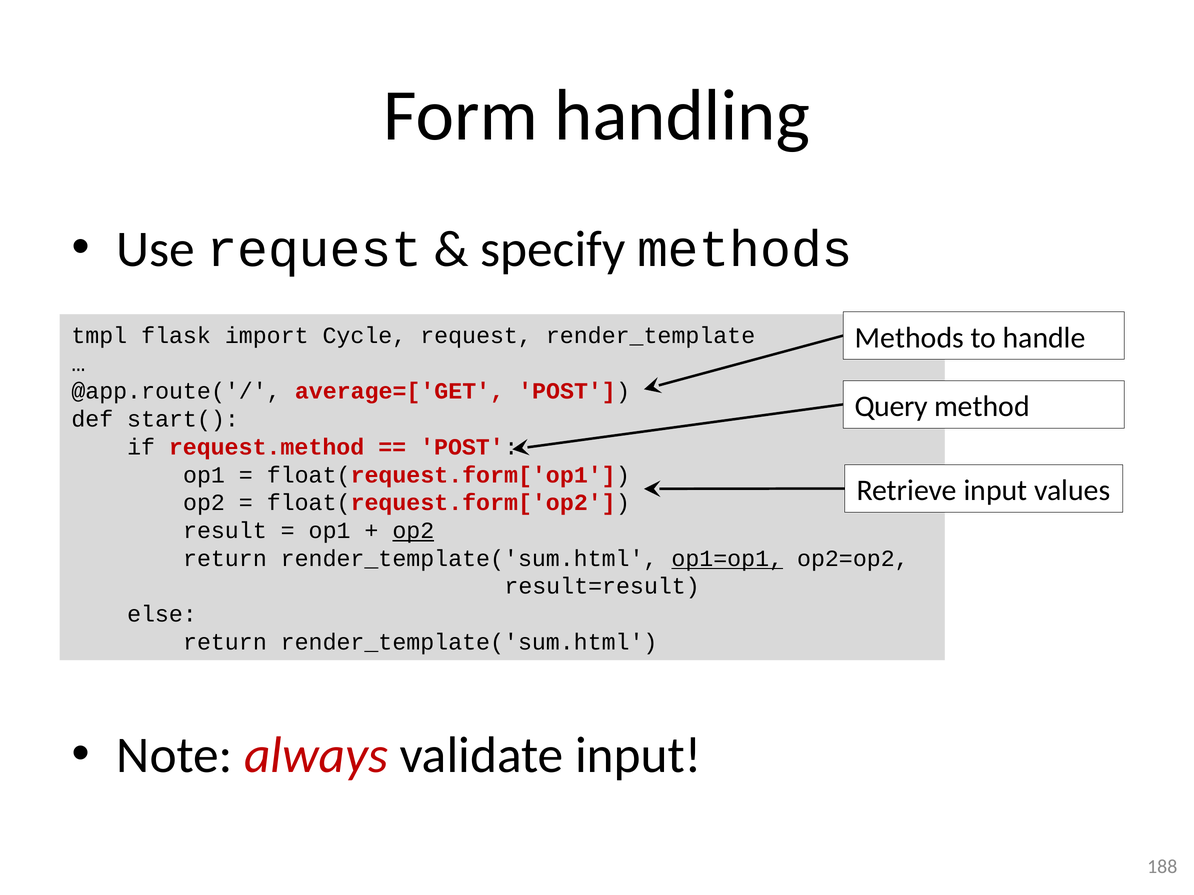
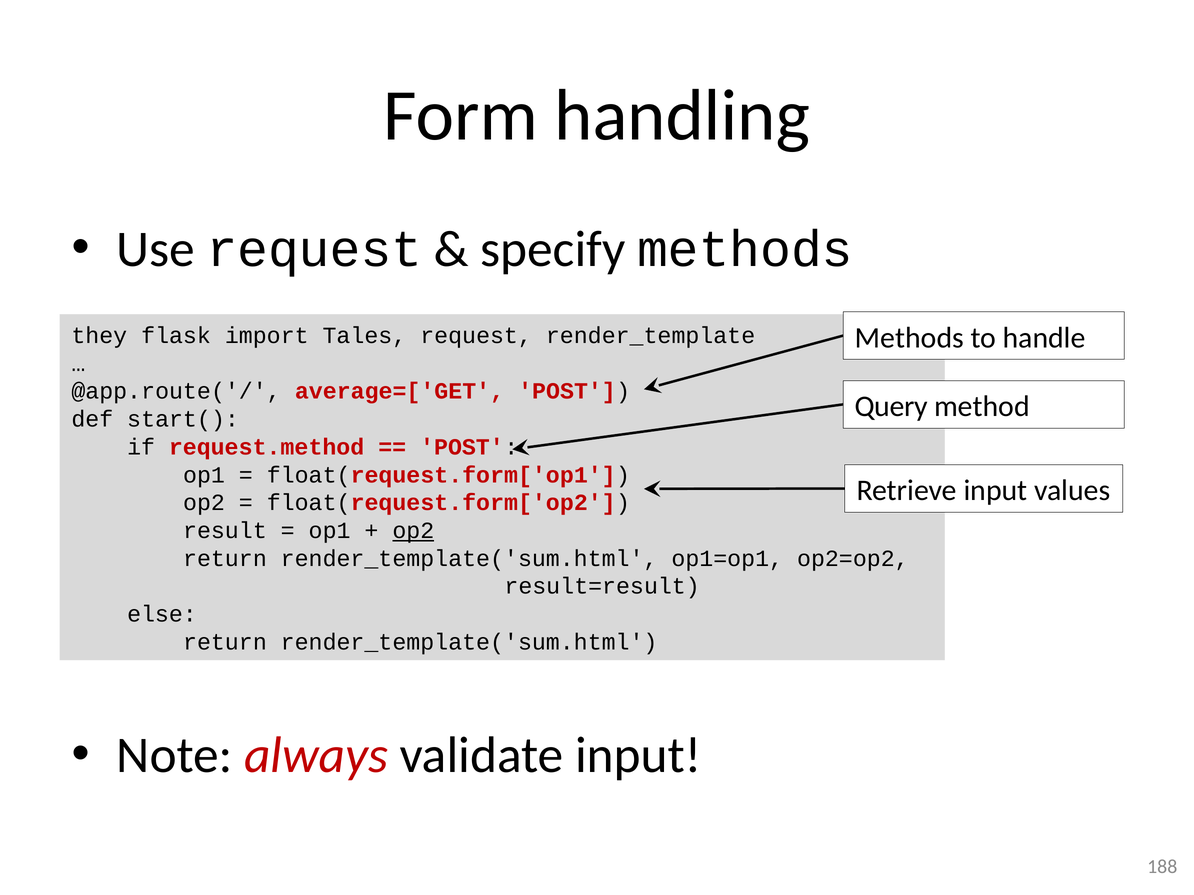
tmpl: tmpl -> they (99, 336)
Cycle: Cycle -> Tales (364, 336)
op1=op1 underline: present -> none (727, 559)
